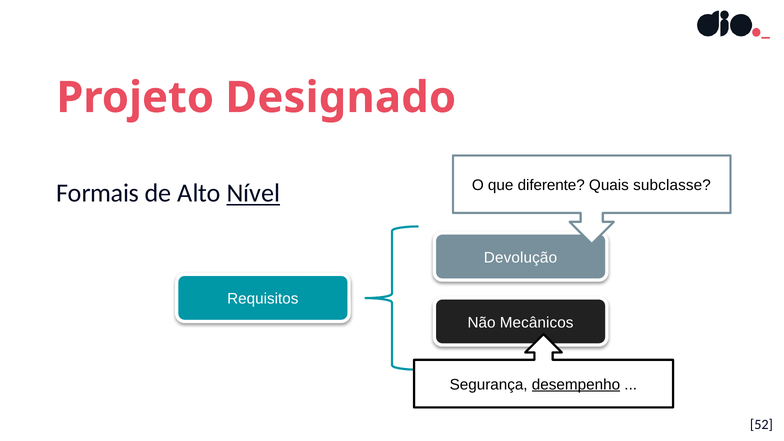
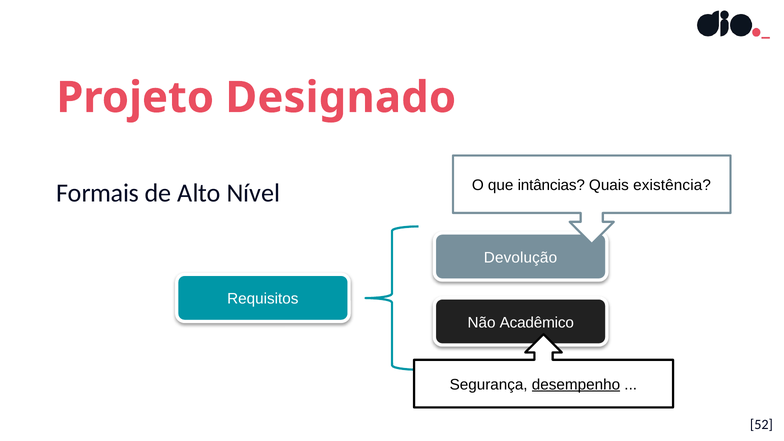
diferente: diferente -> intâncias (551, 185)
subclasse: subclasse -> existência (672, 185)
Nível underline: present -> none (253, 193)
Mecânicos: Mecânicos -> Acadêmico (537, 322)
